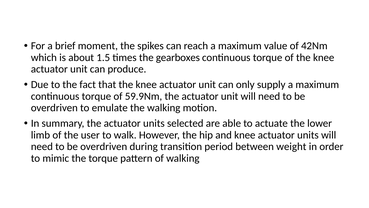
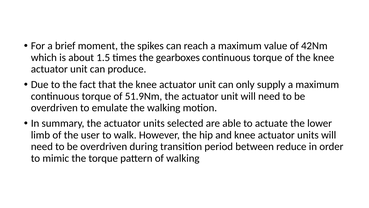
59.9Nm: 59.9Nm -> 51.9Nm (144, 96)
weight: weight -> reduce (291, 146)
